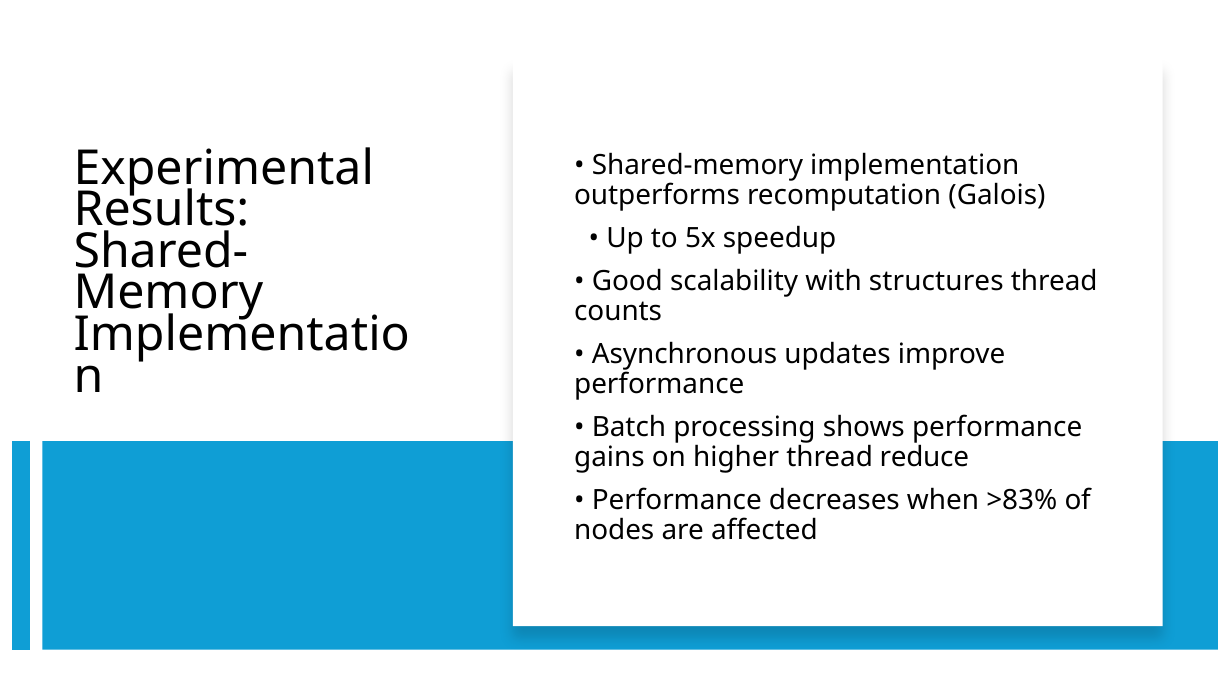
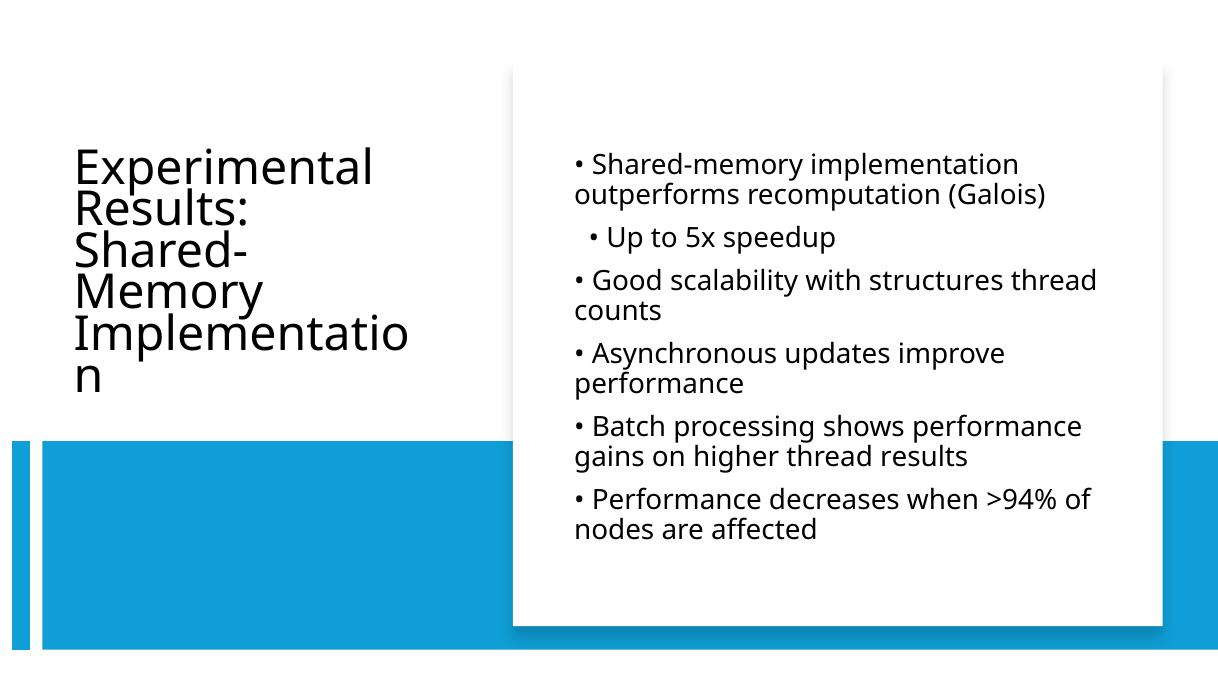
thread reduce: reduce -> results (924, 457)
>83%: >83% -> >94% (1022, 500)
